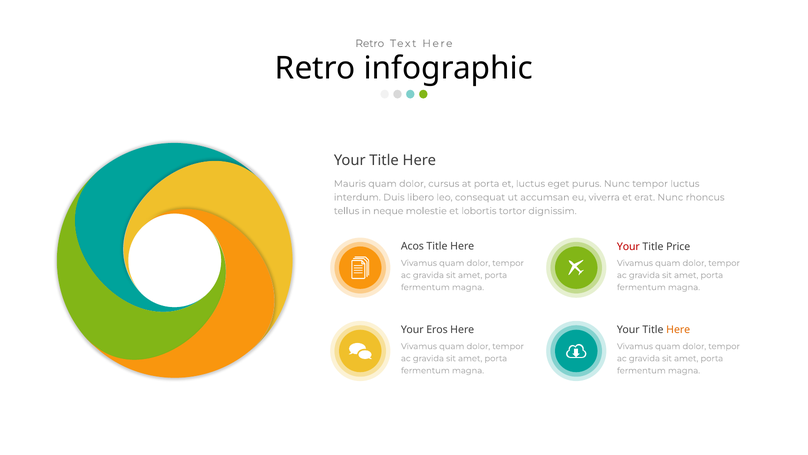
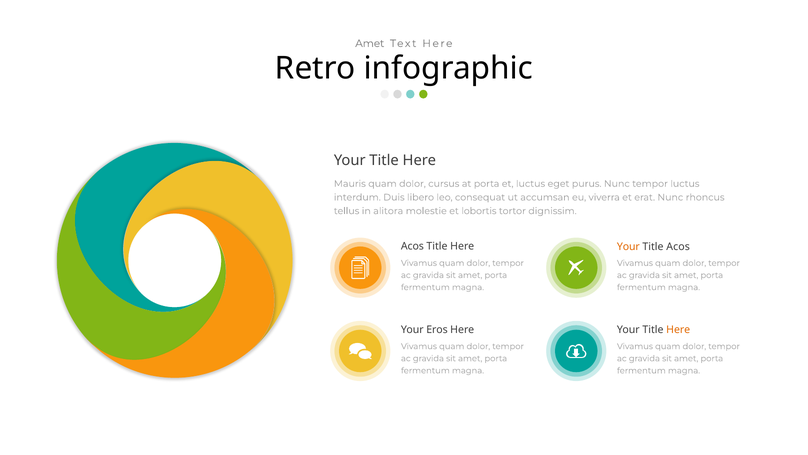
Retro: Retro -> Amet (370, 44)
neque: neque -> alitora (388, 211)
Your colour: red -> orange (628, 247)
Title Price: Price -> Acos (678, 247)
